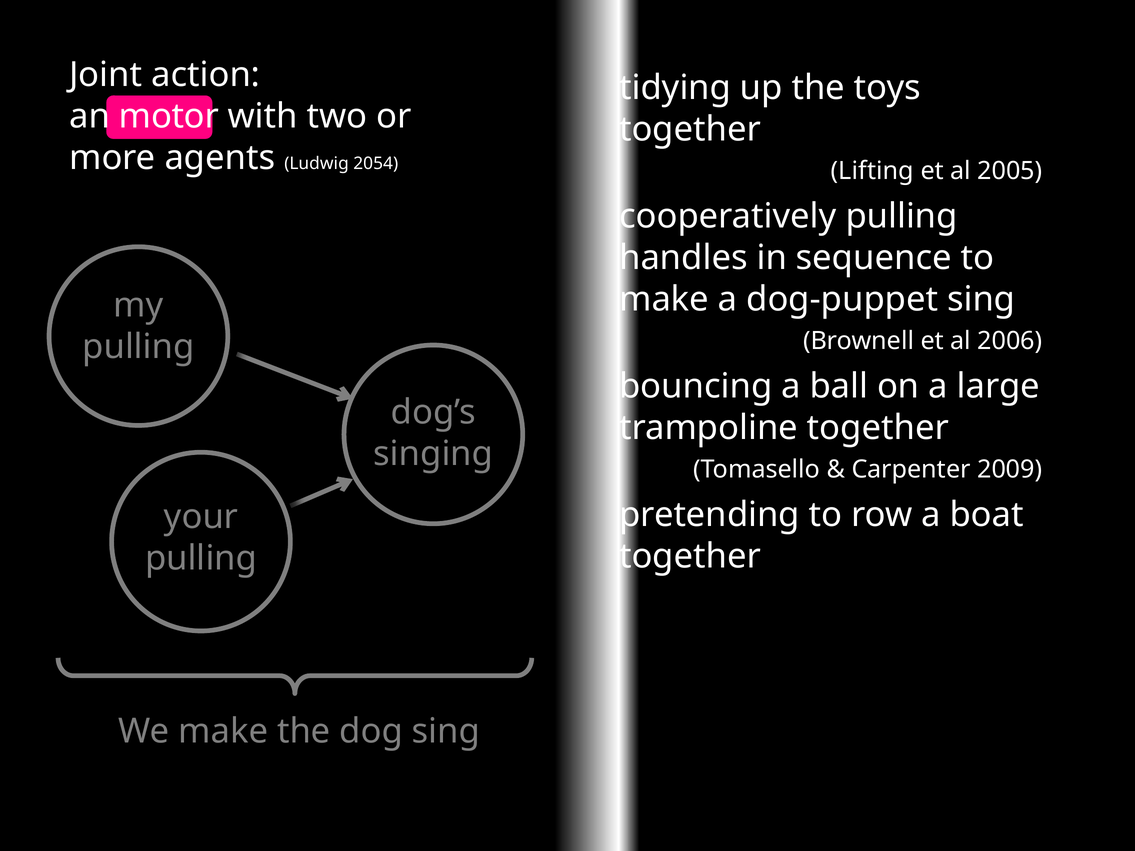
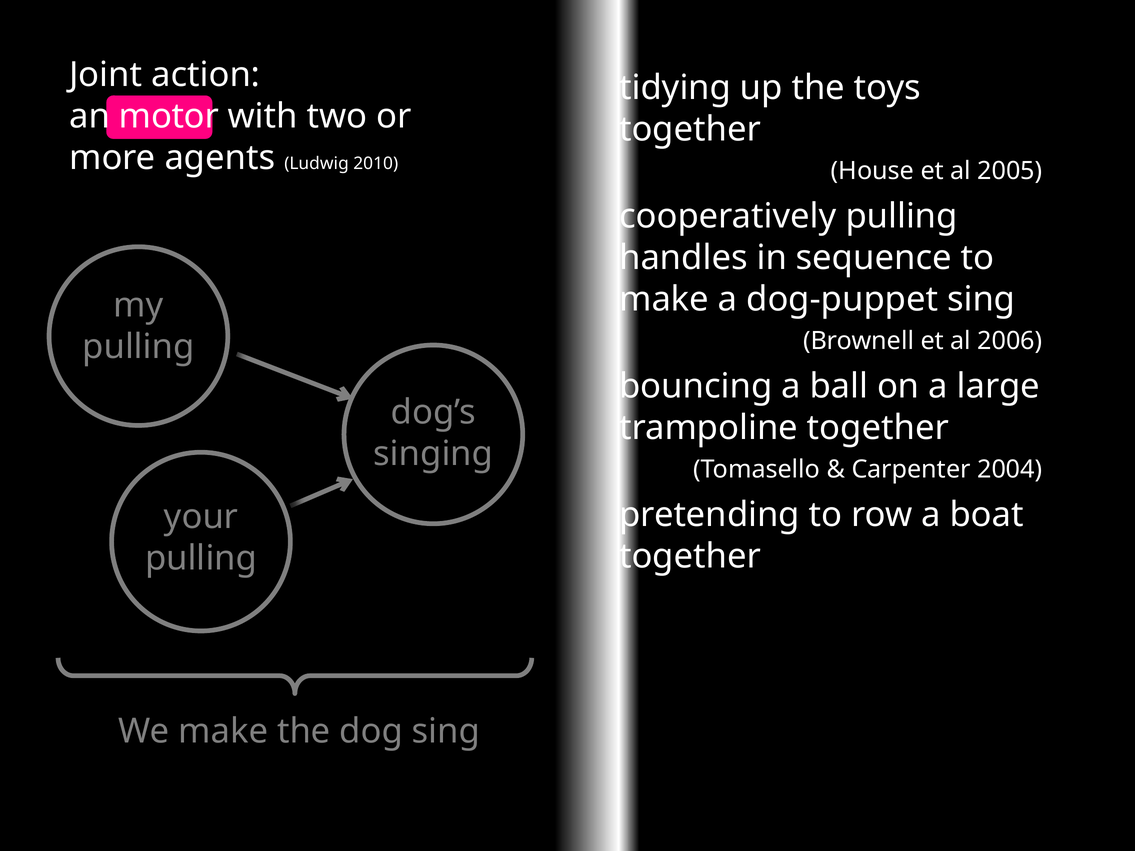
2054: 2054 -> 2010 (376, 164)
Lifting: Lifting -> House (872, 171)
2009: 2009 -> 2004 (1010, 470)
